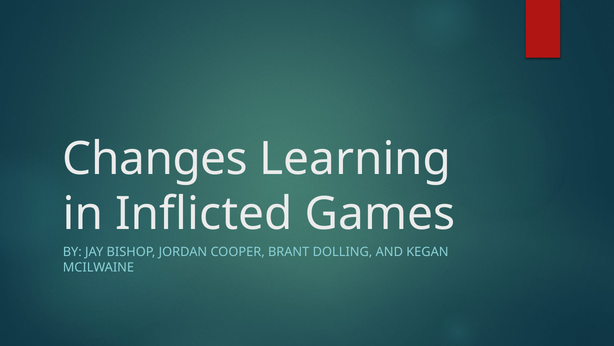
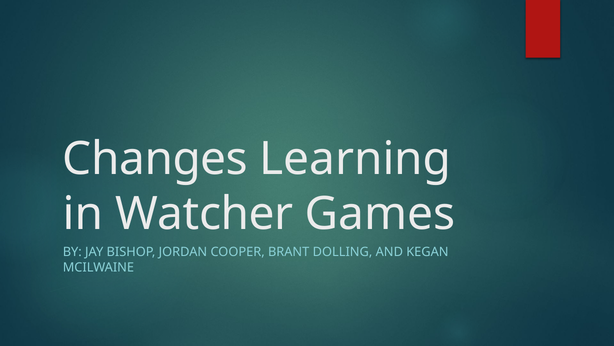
Inflicted: Inflicted -> Watcher (204, 214)
